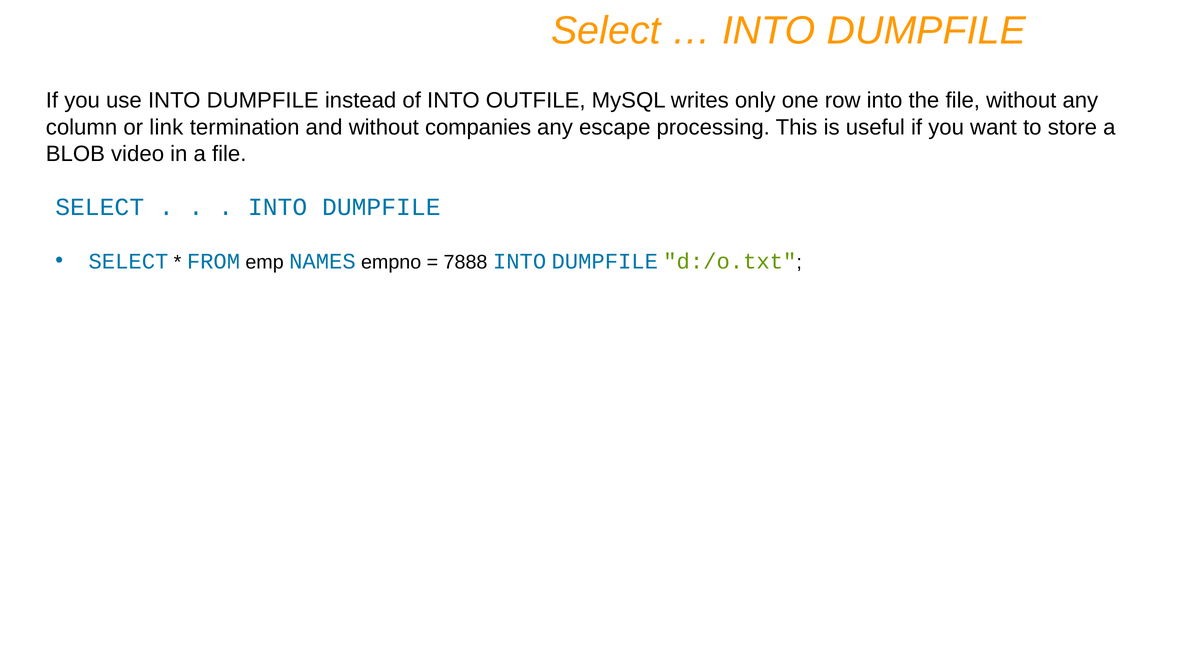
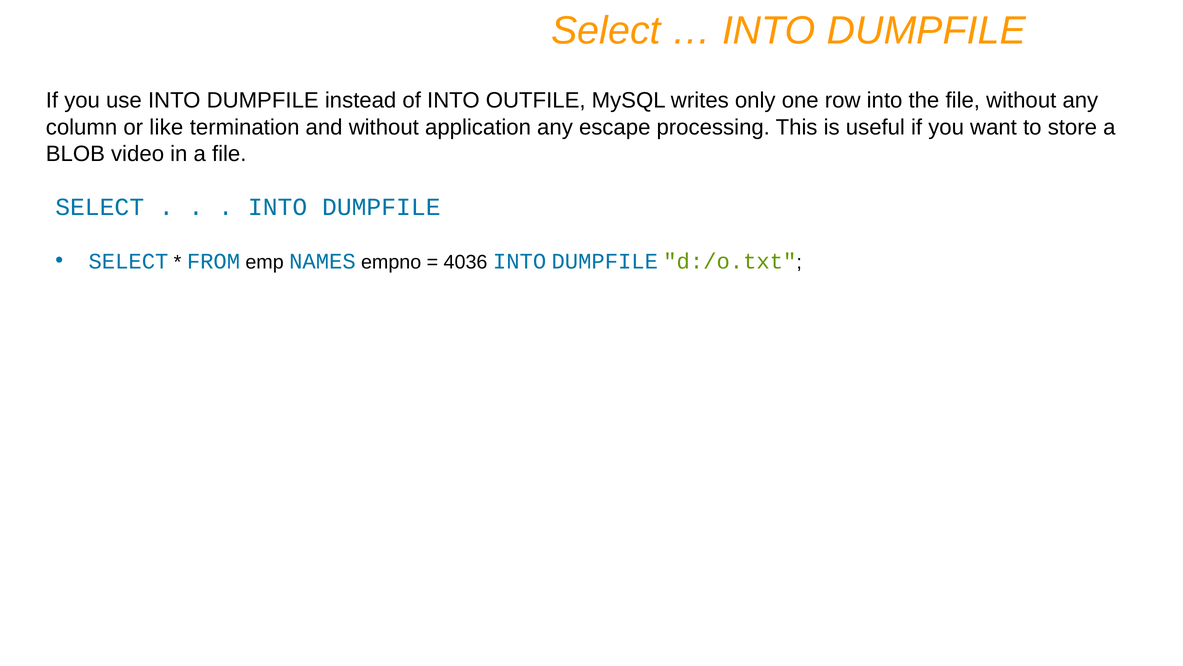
link: link -> like (166, 127)
companies: companies -> application (478, 127)
7888: 7888 -> 4036 (466, 262)
